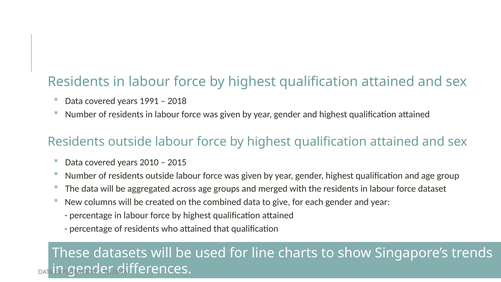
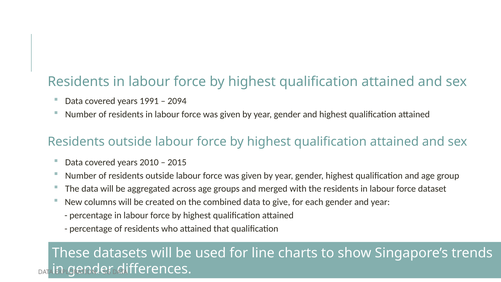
2018: 2018 -> 2094 (177, 101)
